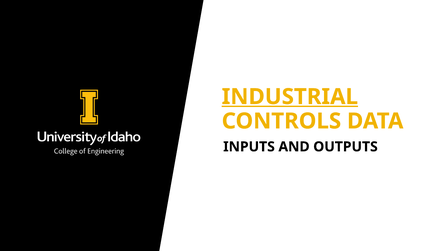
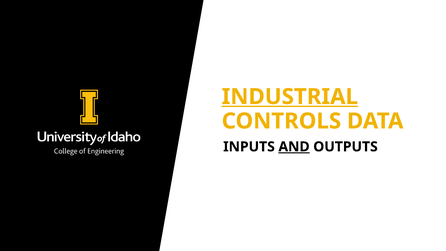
AND underline: none -> present (294, 147)
